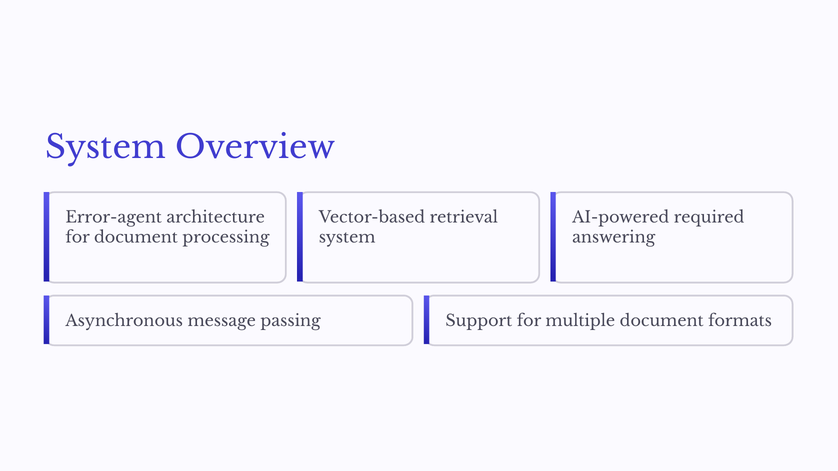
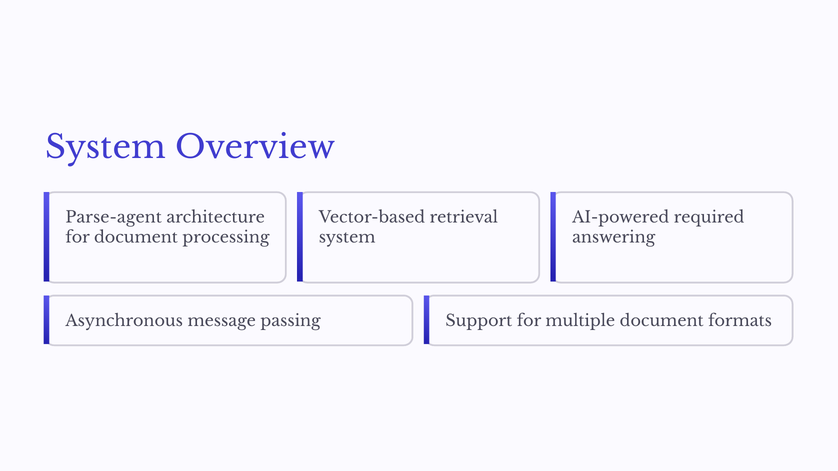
Error-agent: Error-agent -> Parse-agent (114, 218)
